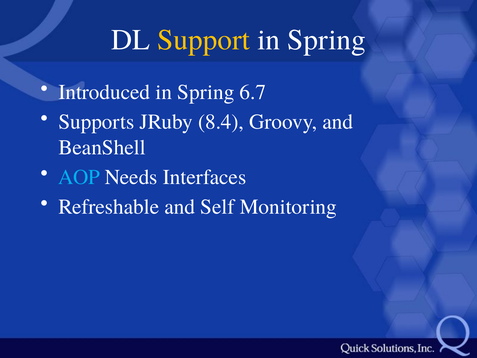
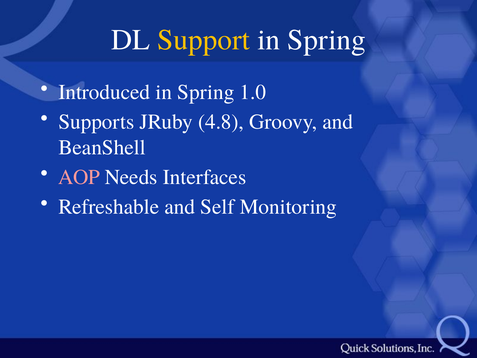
6.7: 6.7 -> 1.0 (253, 92)
8.4: 8.4 -> 4.8 (221, 122)
AOP colour: light blue -> pink (79, 177)
